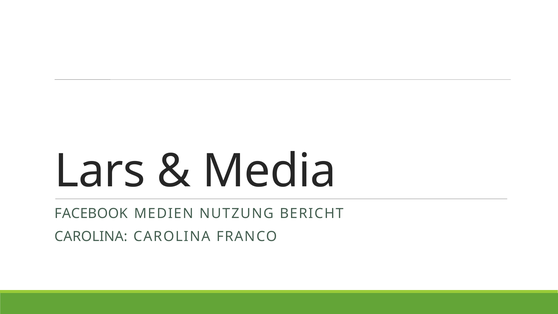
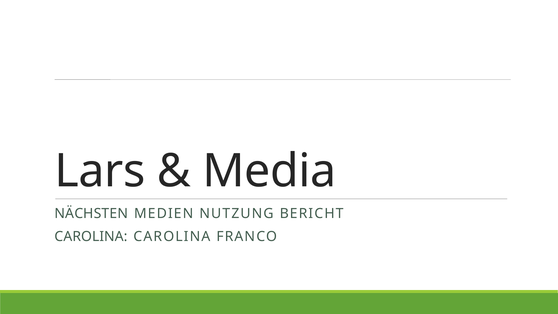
FACEBOOK: FACEBOOK -> NÄCHSTEN (91, 213)
